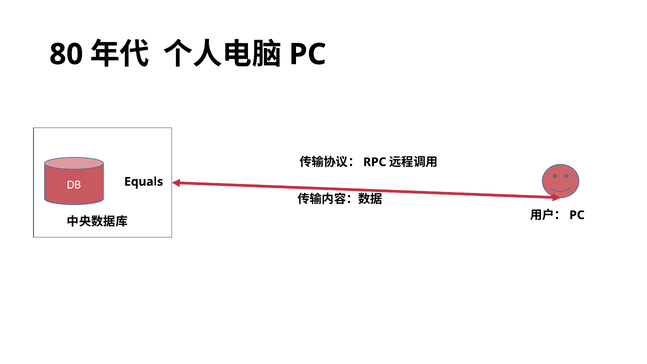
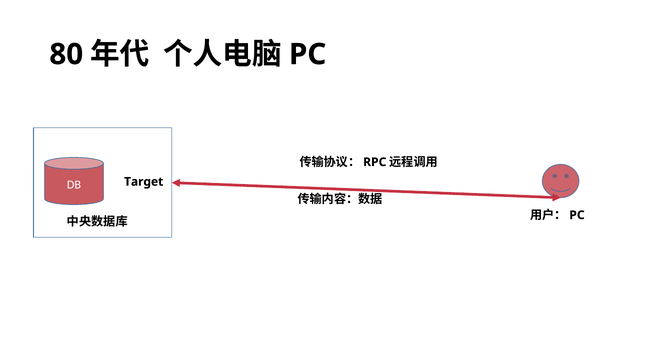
Equals: Equals -> Target (144, 182)
